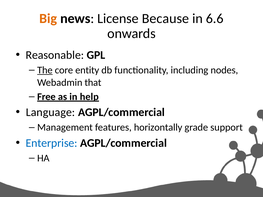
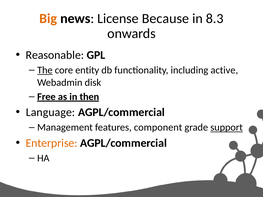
6.6: 6.6 -> 8.3 (215, 19)
nodes: nodes -> active (224, 70)
that: that -> disk (93, 83)
help: help -> then (89, 97)
horizontally: horizontally -> component (158, 128)
support underline: none -> present (227, 128)
Enterprise colour: blue -> orange (52, 143)
